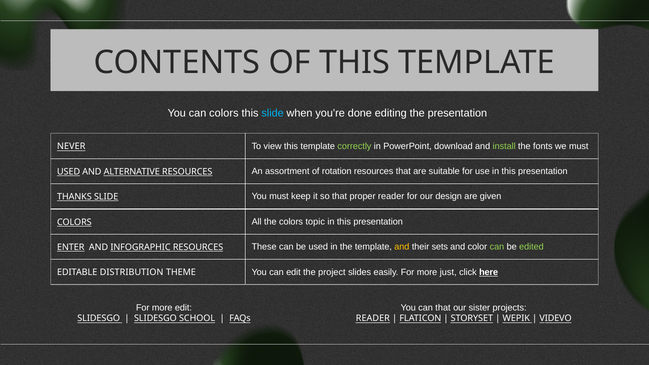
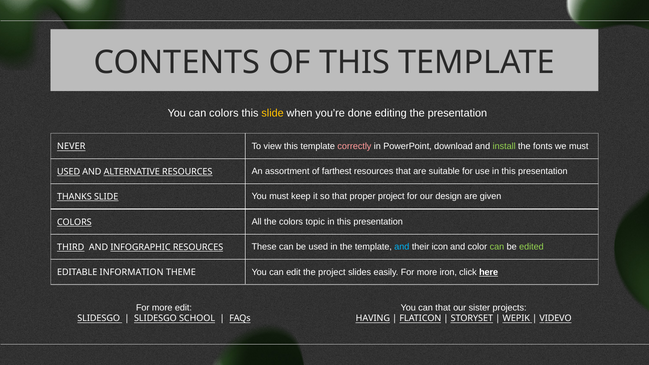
slide colour: light blue -> yellow (273, 113)
correctly colour: light green -> pink (354, 146)
rotation: rotation -> farthest (337, 171)
proper reader: reader -> project (391, 197)
ENTER: ENTER -> THIRD (71, 247)
and colour: yellow -> light blue (402, 247)
sets: sets -> icon (440, 247)
DISTRIBUTION: DISTRIBUTION -> INFORMATION (132, 273)
just: just -> iron (448, 272)
READER: READER -> HAVING (373, 319)
